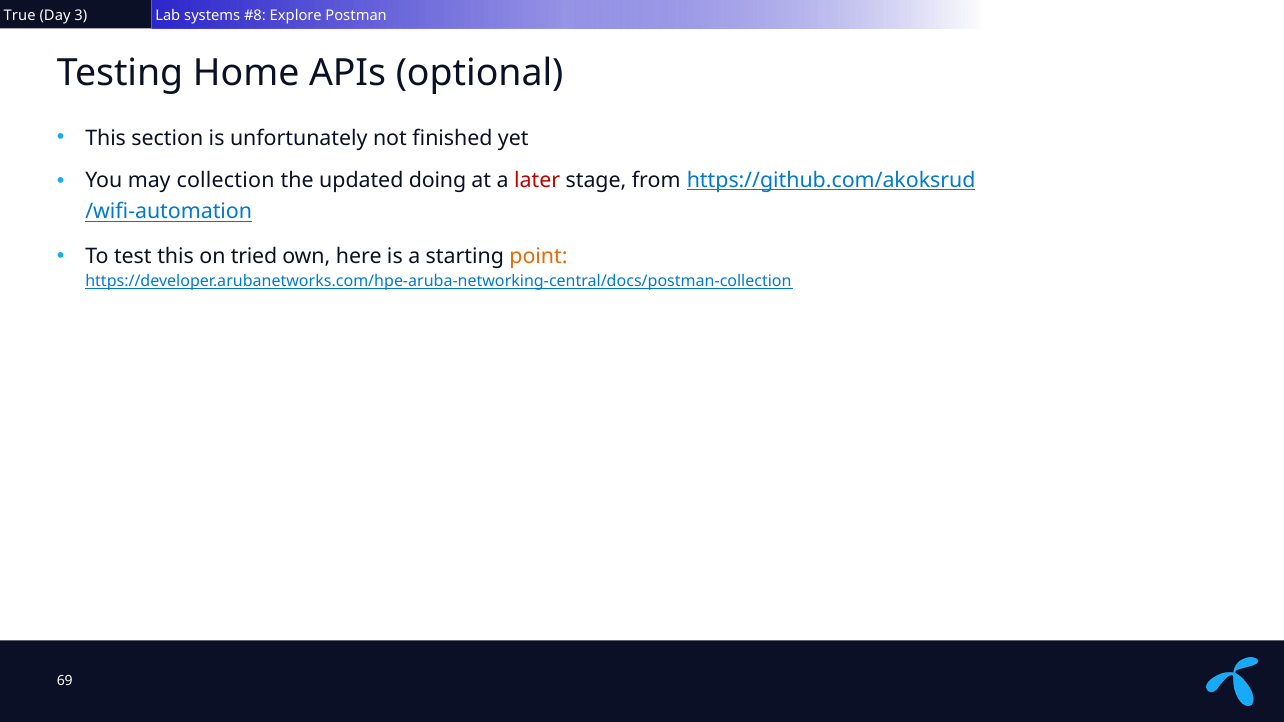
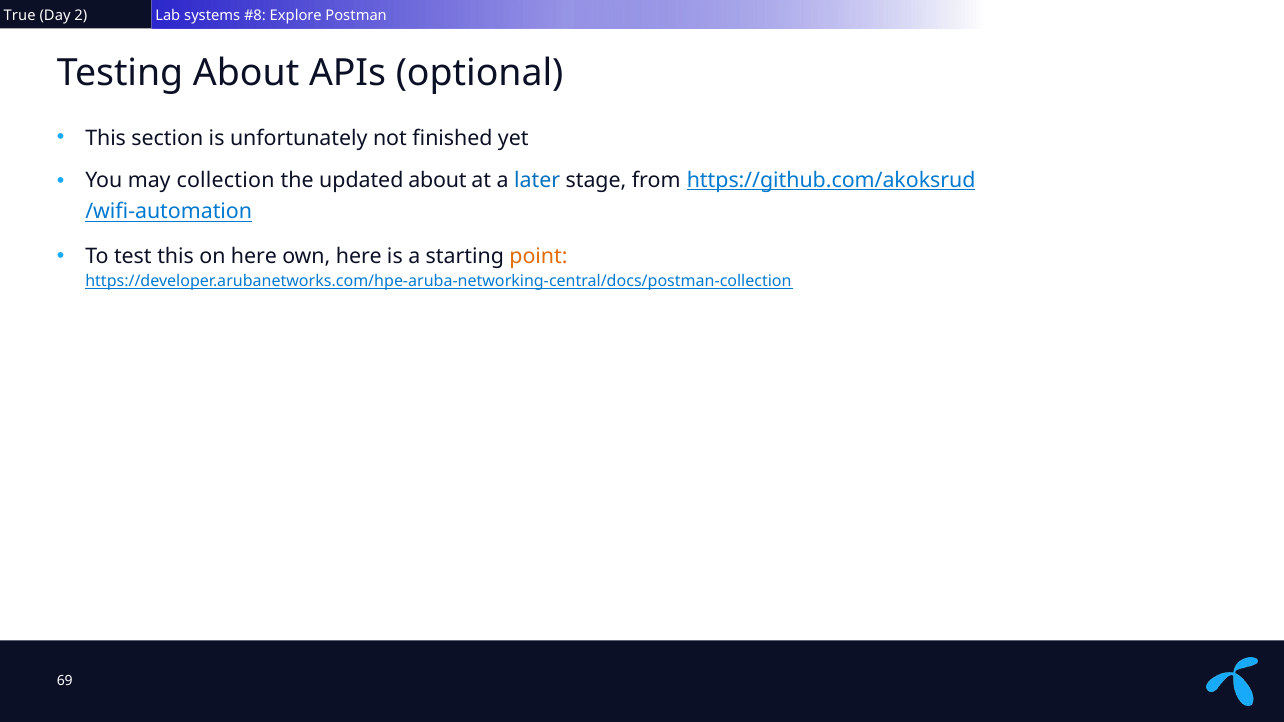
3: 3 -> 2 (81, 15)
Testing Home: Home -> About (246, 74)
updated doing: doing -> about (438, 180)
later colour: red -> blue (537, 180)
on tried: tried -> here (254, 257)
